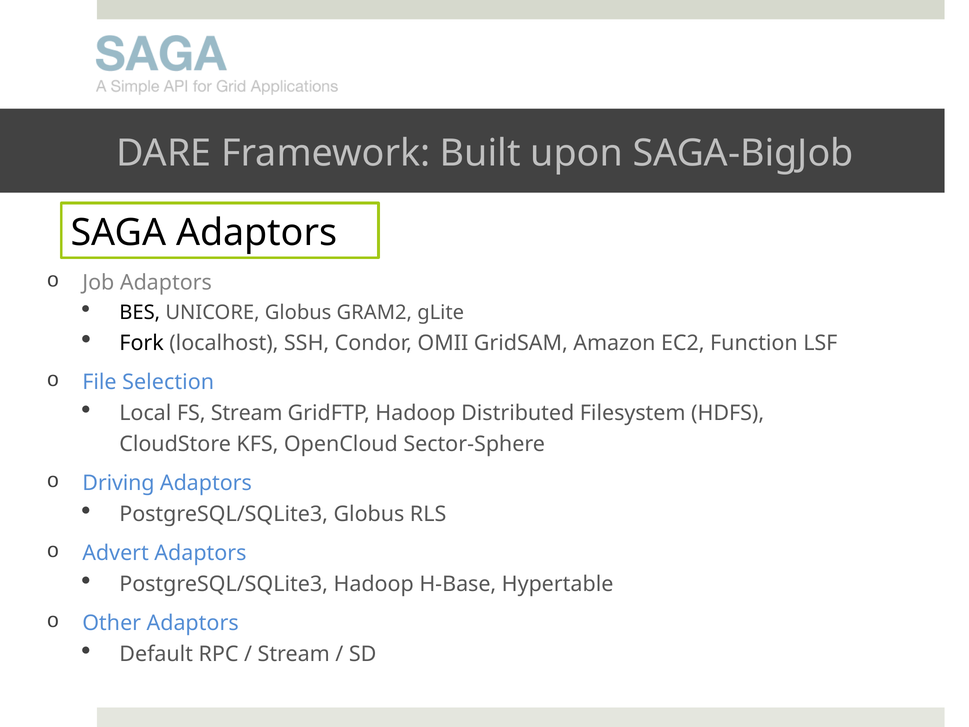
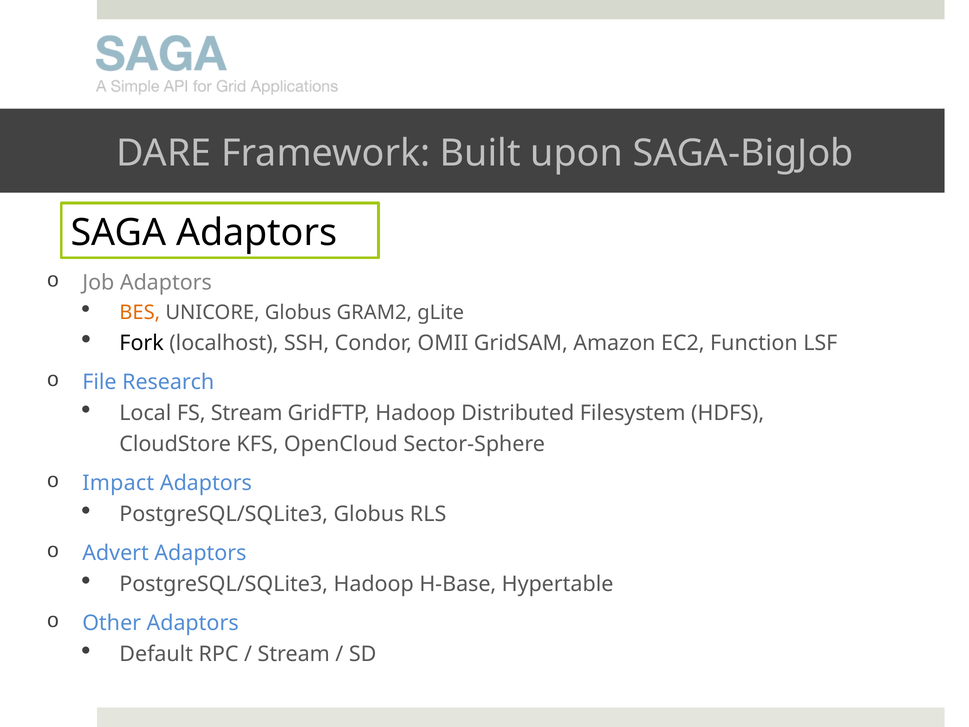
BES colour: black -> orange (140, 313)
Selection: Selection -> Research (168, 382)
Driving: Driving -> Impact (118, 483)
